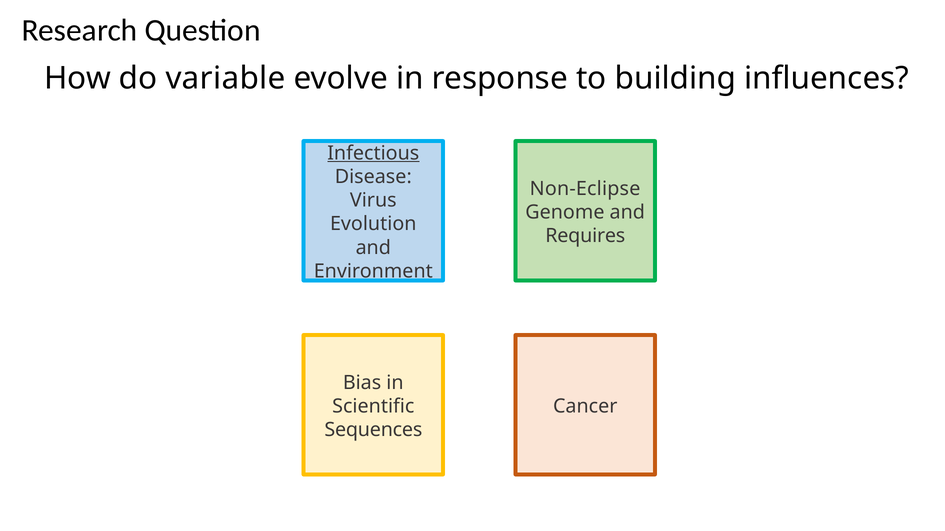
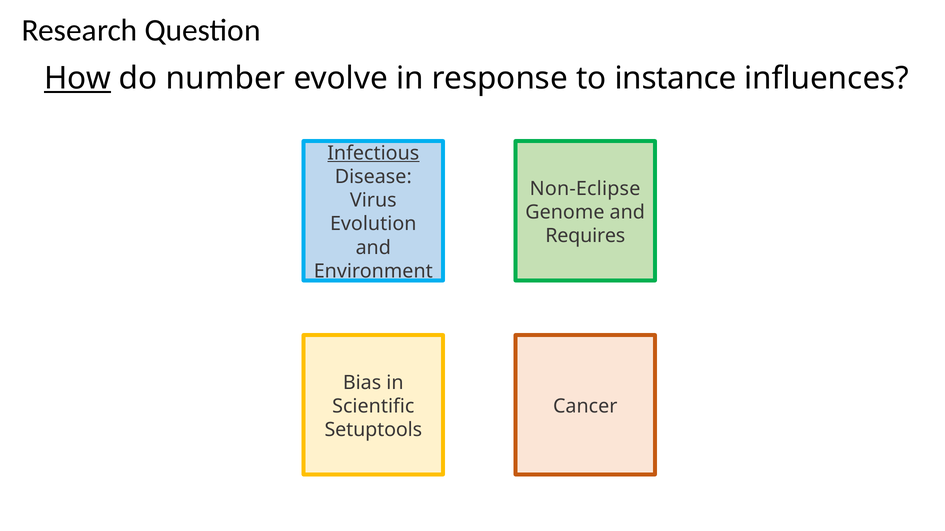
How underline: none -> present (78, 78)
variable: variable -> number (226, 78)
building: building -> instance (675, 78)
Sequences: Sequences -> Setuptools (373, 430)
